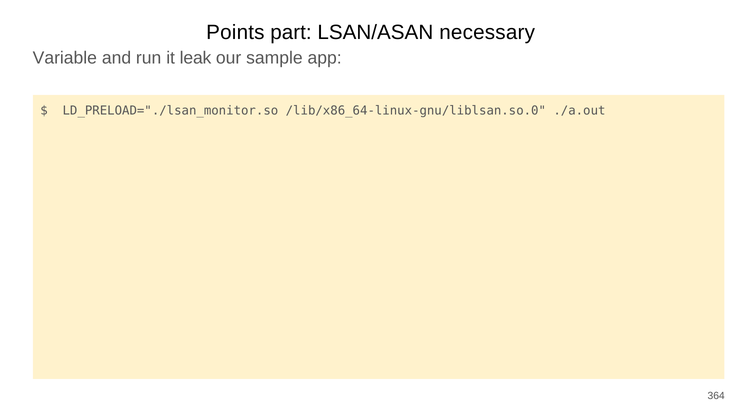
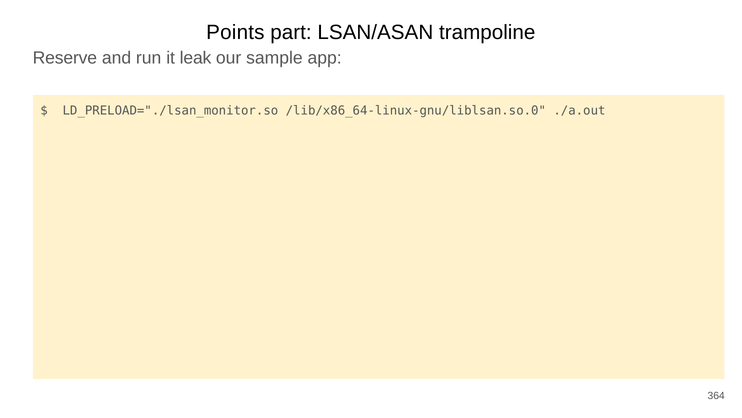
necessary: necessary -> trampoline (487, 32)
Variable: Variable -> Reserve (65, 58)
